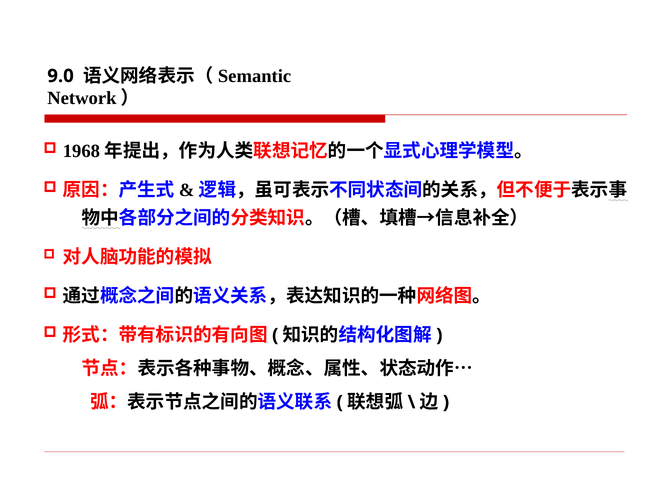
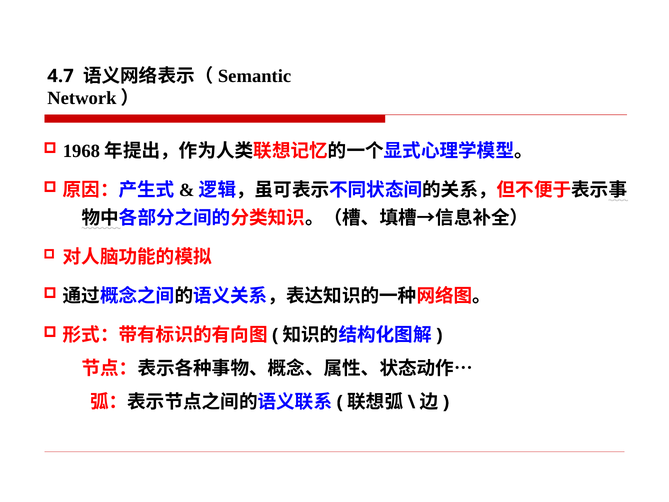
9.0: 9.0 -> 4.7 (61, 76)
